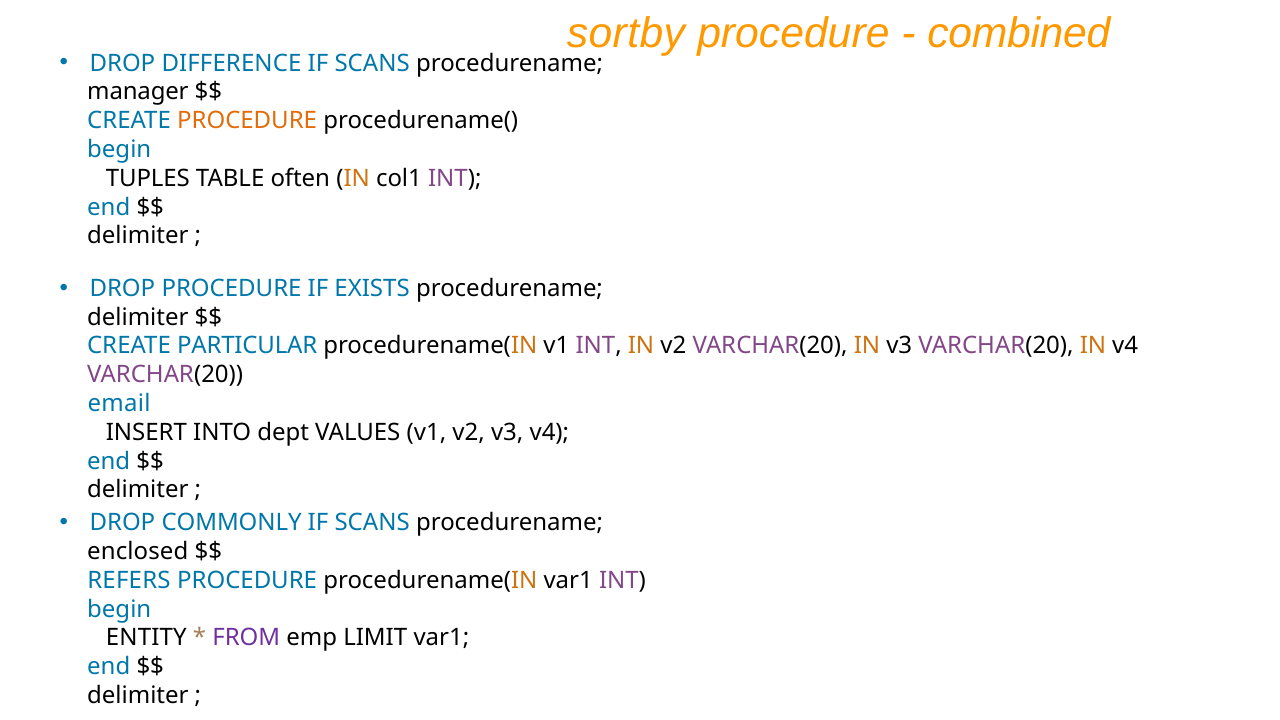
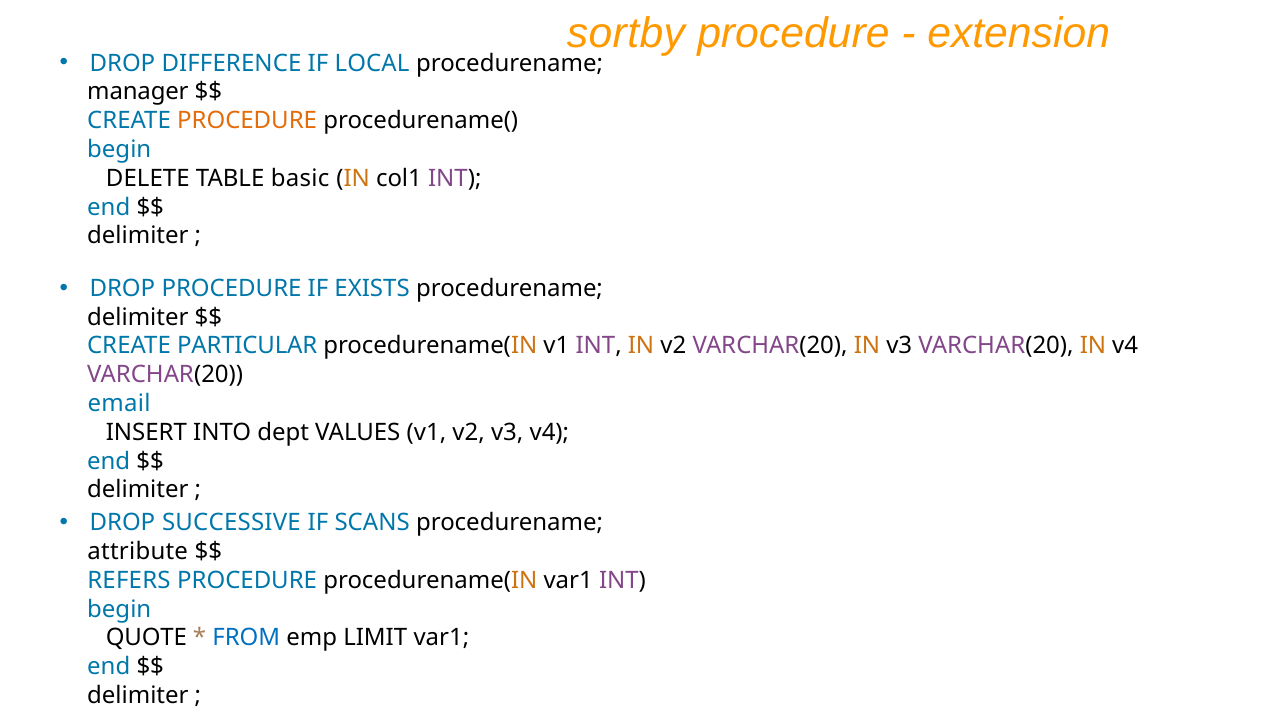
combined: combined -> extension (1019, 33)
SCANS: SCANS -> LOCAL (372, 63)
TUPLES: TUPLES -> DELETE (148, 178)
often: often -> basic (300, 178)
COMMONLY: COMMONLY -> SUCCESSIVE (231, 523)
enclosed: enclosed -> attribute (138, 552)
ENTITY: ENTITY -> QUOTE (146, 638)
FROM colour: purple -> blue (246, 638)
